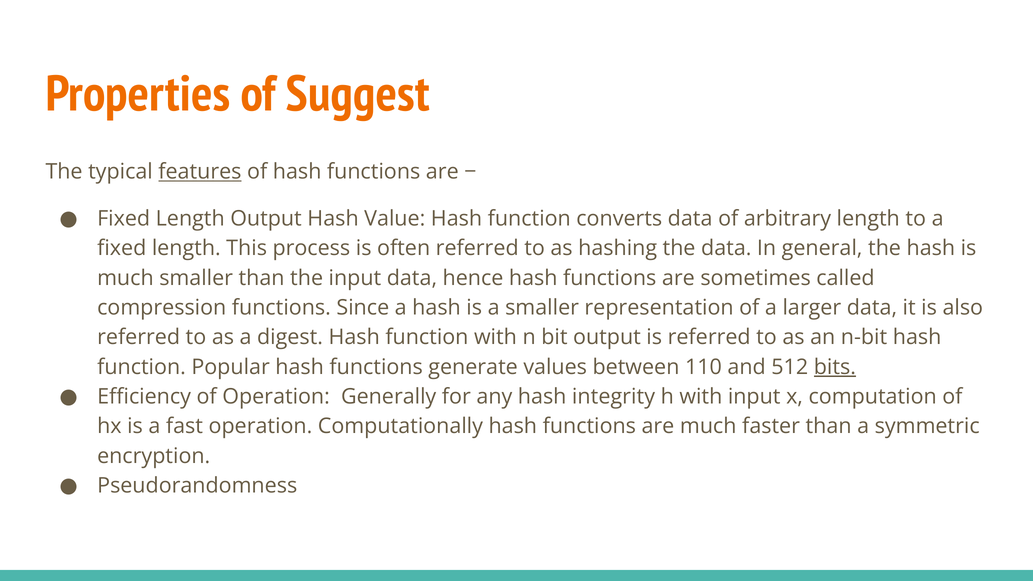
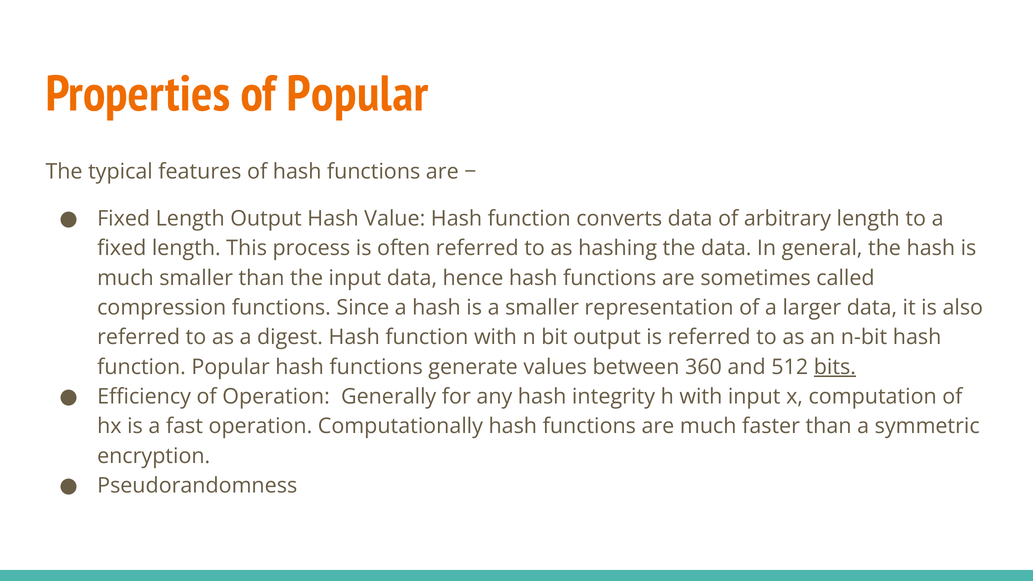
of Suggest: Suggest -> Popular (358, 94)
features underline: present -> none (200, 172)
110: 110 -> 360 (703, 367)
